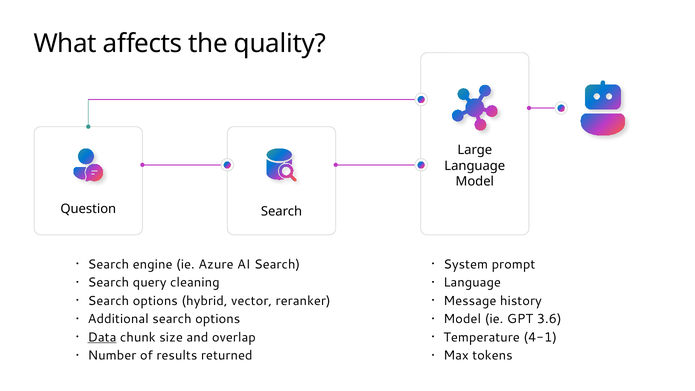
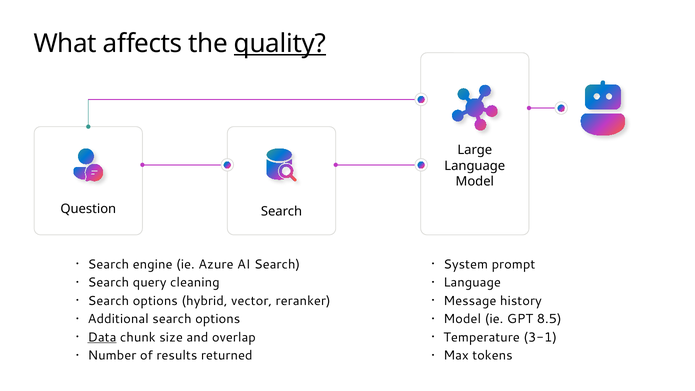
quality underline: none -> present (280, 44)
3.6: 3.6 -> 8.5 (549, 319)
4-1: 4-1 -> 3-1 (540, 337)
